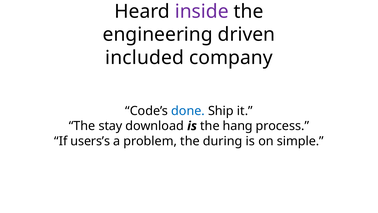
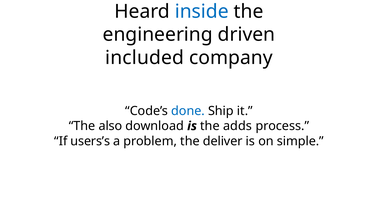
inside colour: purple -> blue (202, 11)
stay: stay -> also (110, 126)
hang: hang -> adds (238, 126)
during: during -> deliver (223, 141)
